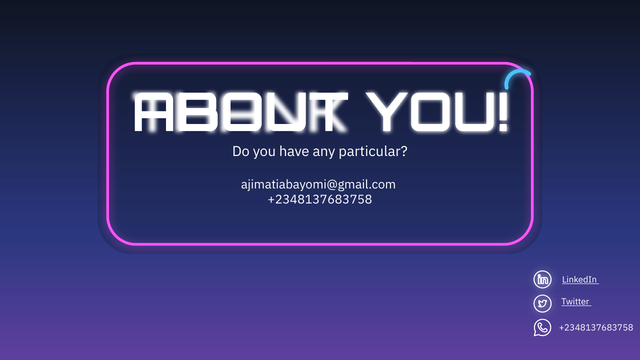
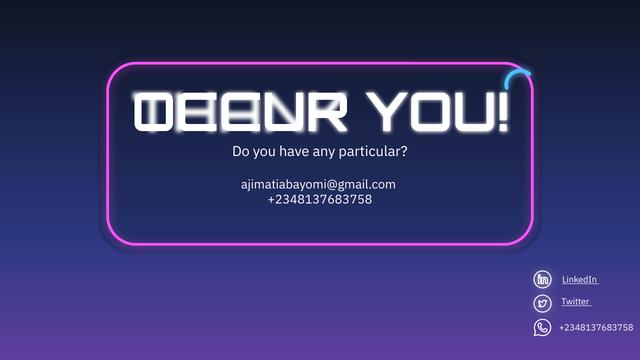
ABOUT: ABOUT -> OCCUR (241, 113)
